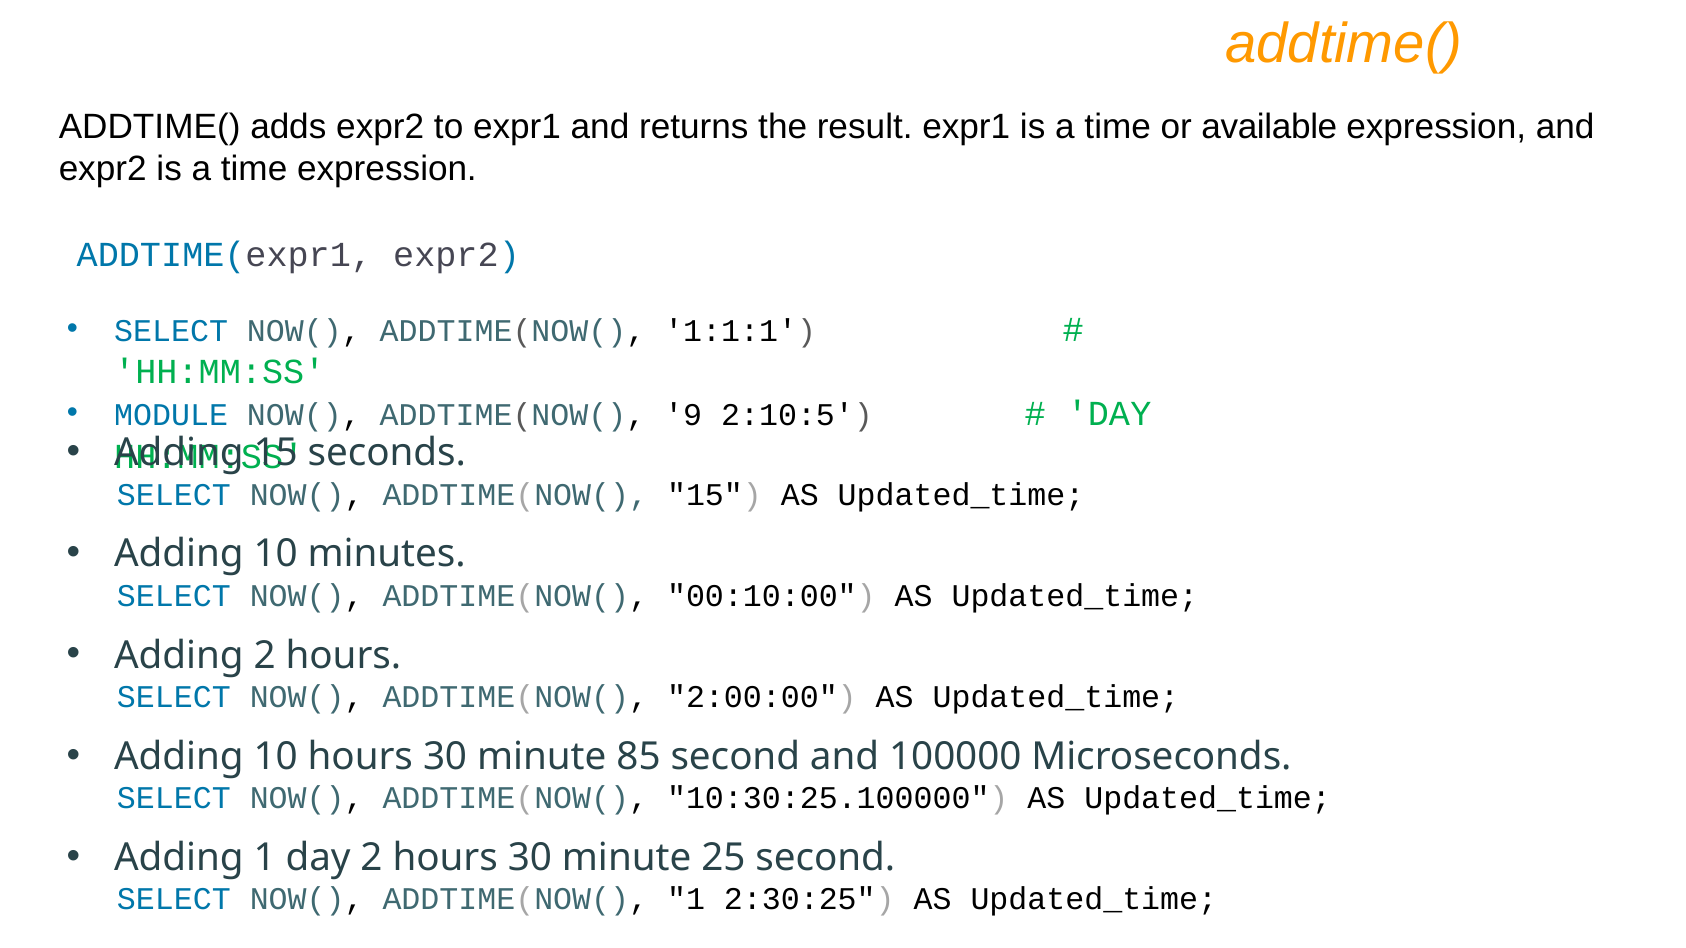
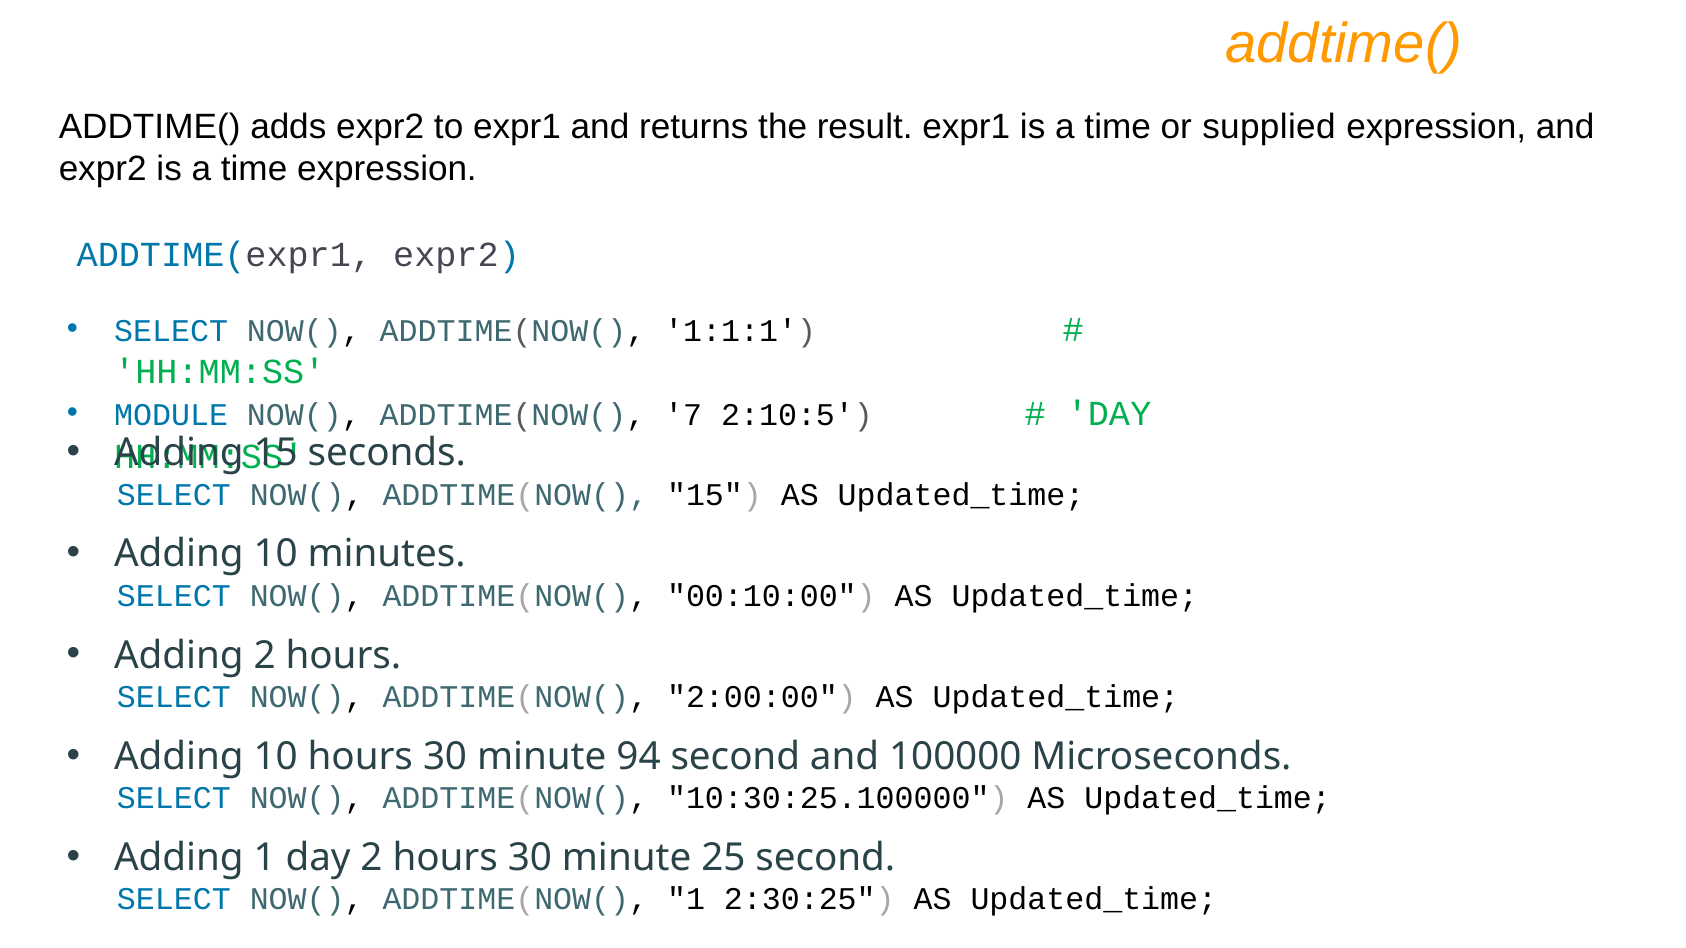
available: available -> supplied (1269, 127)
9: 9 -> 7 (683, 416)
85: 85 -> 94 (639, 757)
